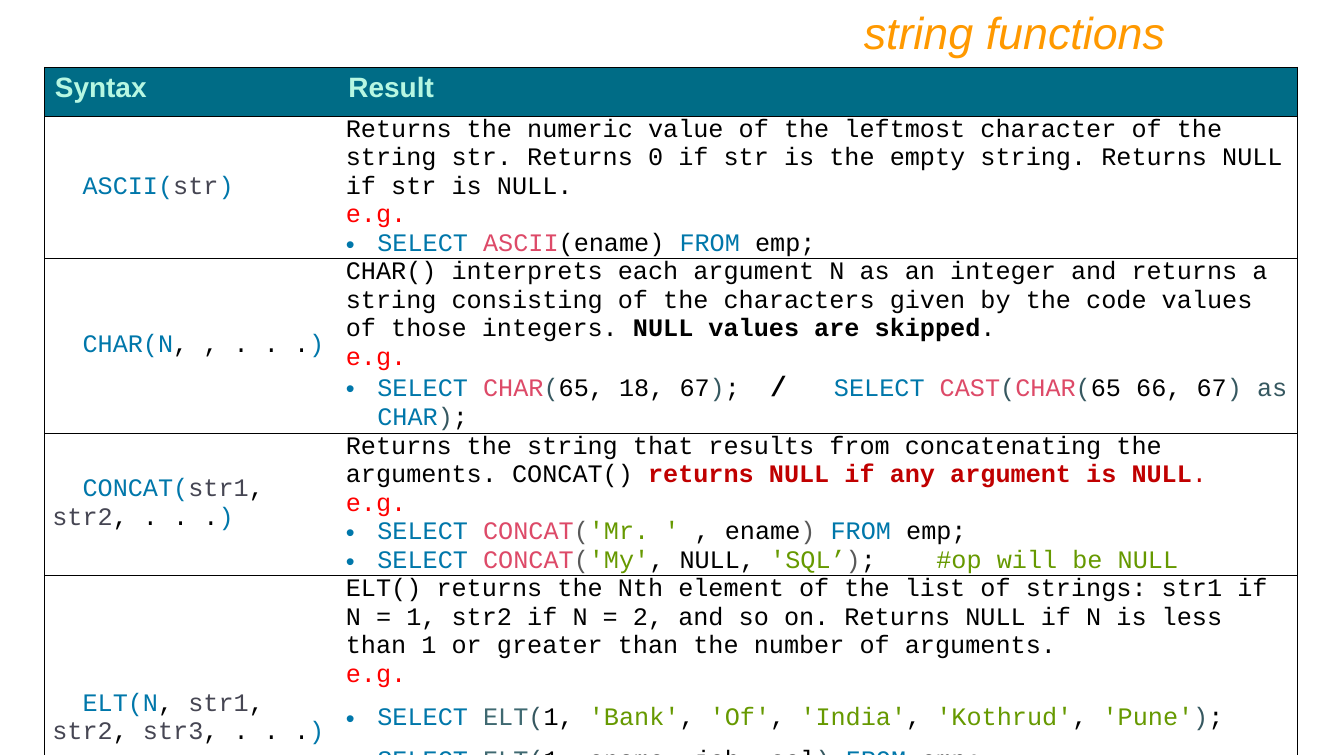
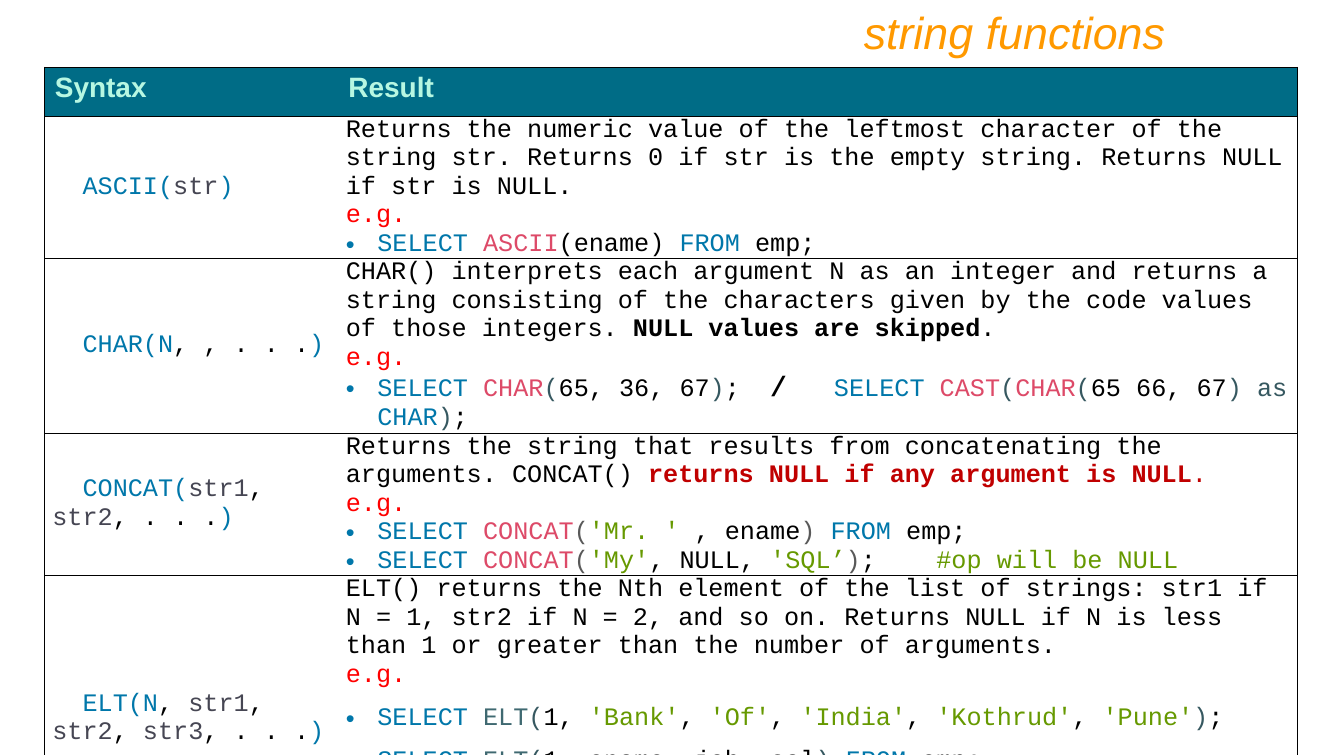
18: 18 -> 36 (642, 388)
